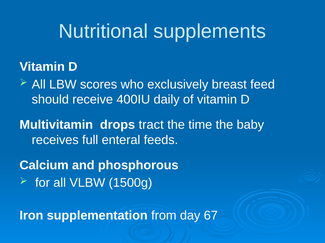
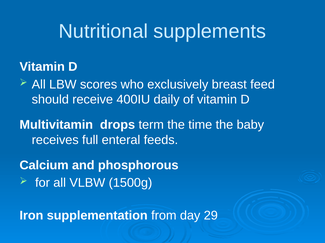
tract: tract -> term (151, 125)
67: 67 -> 29 (211, 216)
